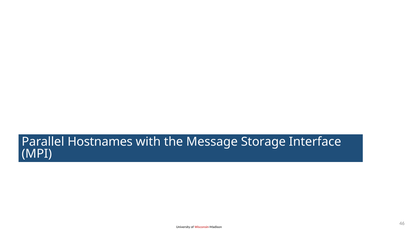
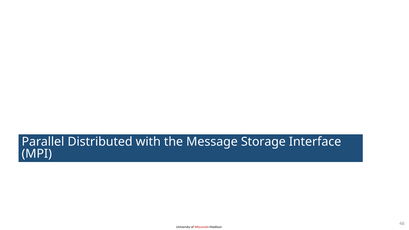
Hostnames: Hostnames -> Distributed (100, 142)
